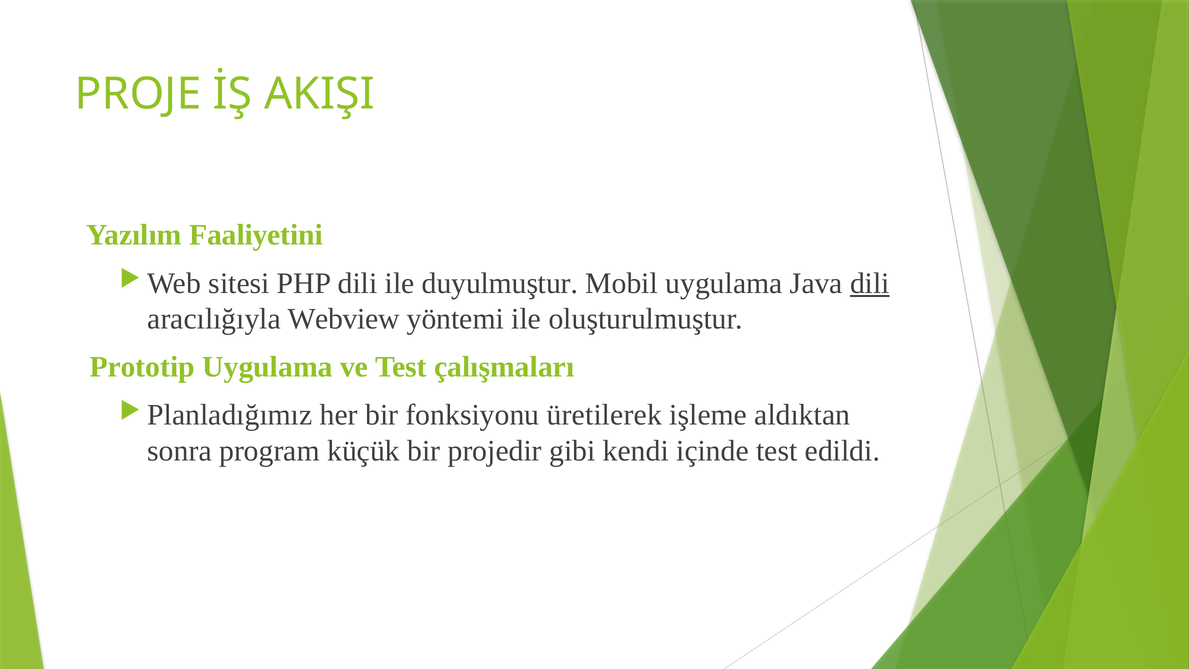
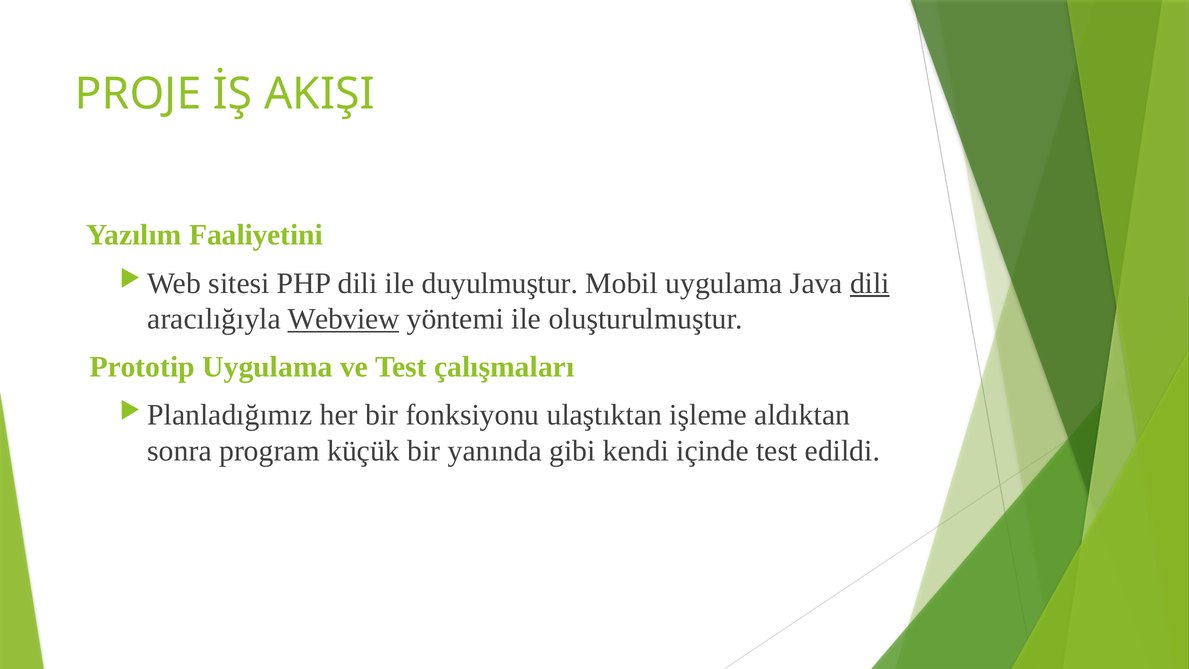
Webview underline: none -> present (344, 319)
üretilerek: üretilerek -> ulaştıktan (604, 415)
projedir: projedir -> yanında (495, 451)
